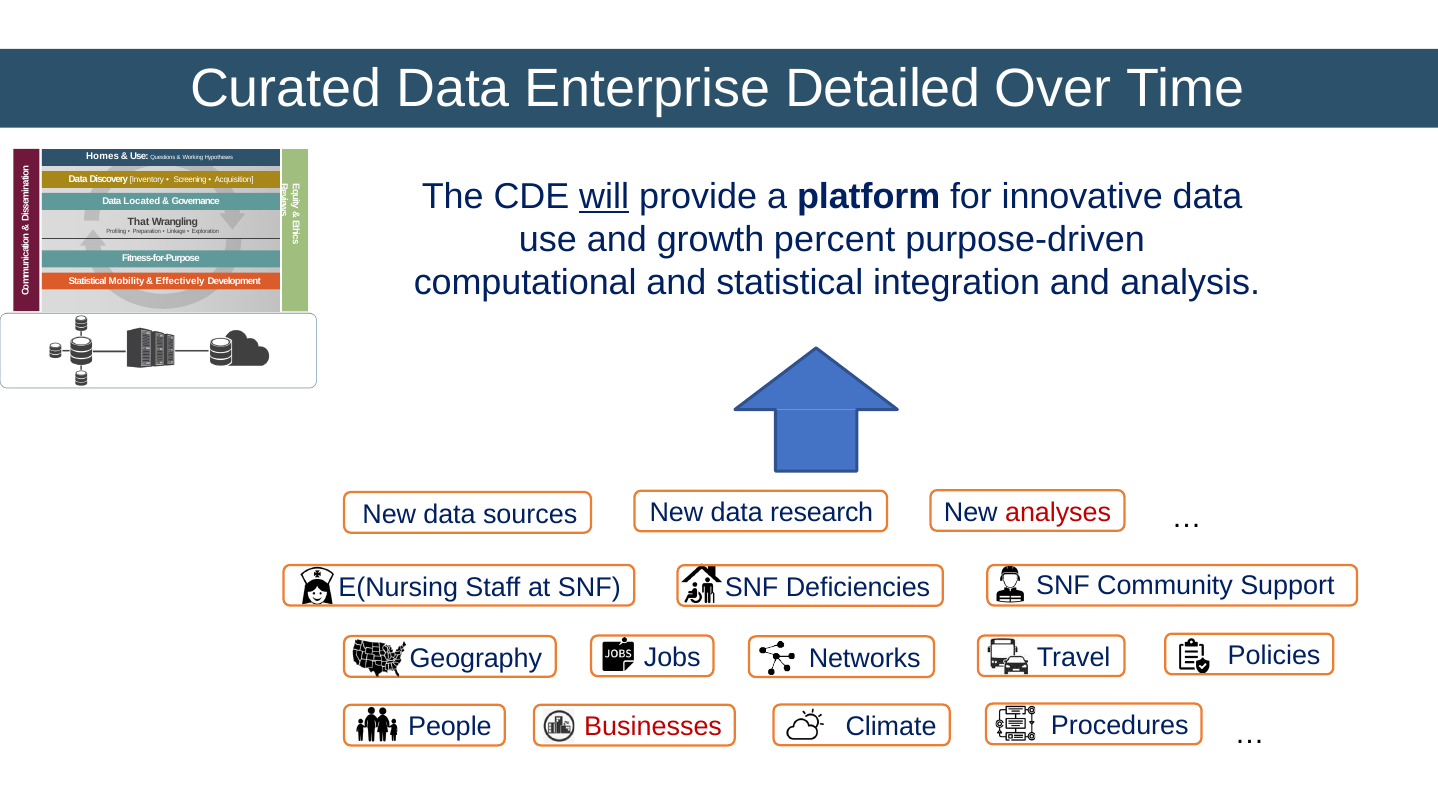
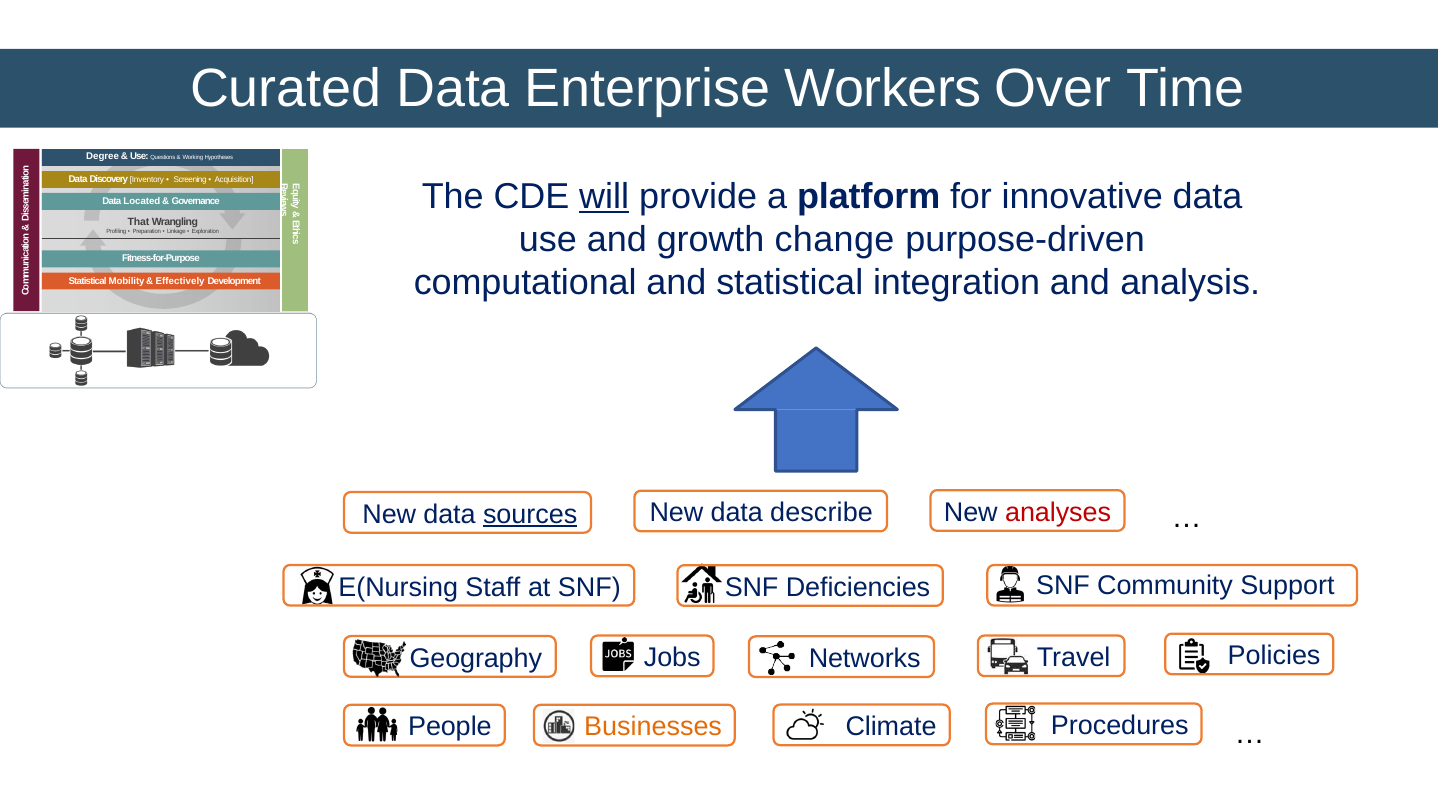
Detailed: Detailed -> Workers (883, 88)
Homes: Homes -> Degree (103, 156)
percent: percent -> change (835, 240)
sources underline: none -> present (530, 514)
research: research -> describe (822, 513)
Businesses colour: red -> orange (653, 727)
